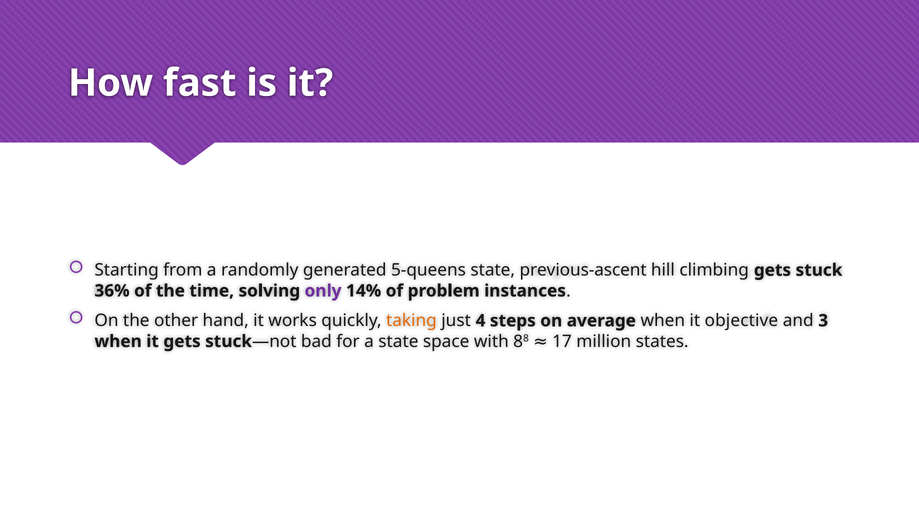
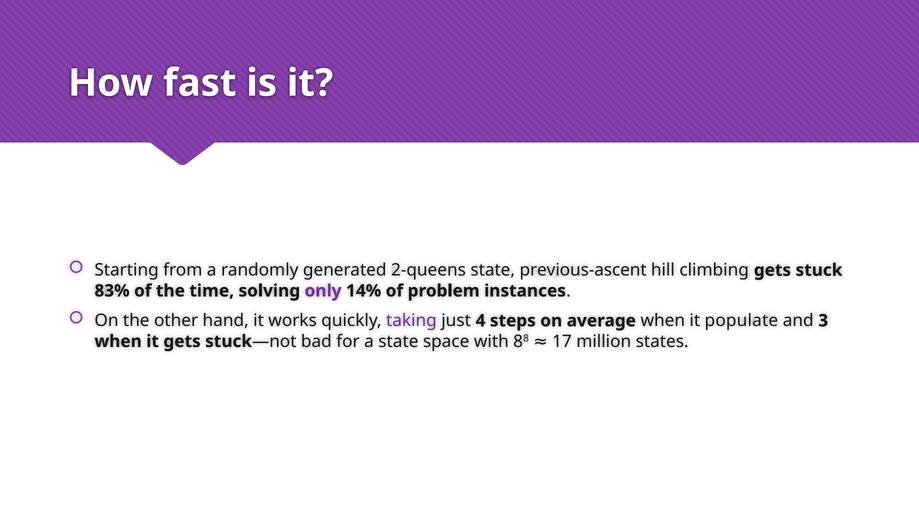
5-queens: 5-queens -> 2-queens (428, 270)
36%: 36% -> 83% (112, 291)
taking colour: orange -> purple (411, 321)
objective: objective -> populate (741, 321)
